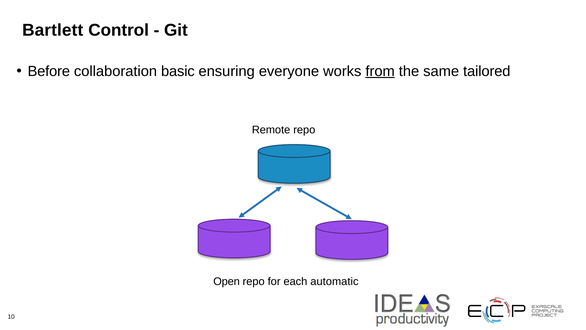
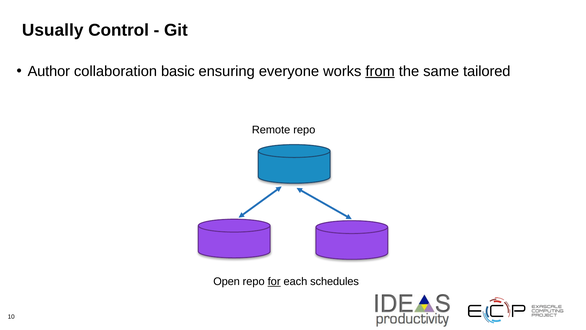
Bartlett: Bartlett -> Usually (53, 30)
Before: Before -> Author (49, 71)
for underline: none -> present (274, 281)
automatic: automatic -> schedules (335, 281)
